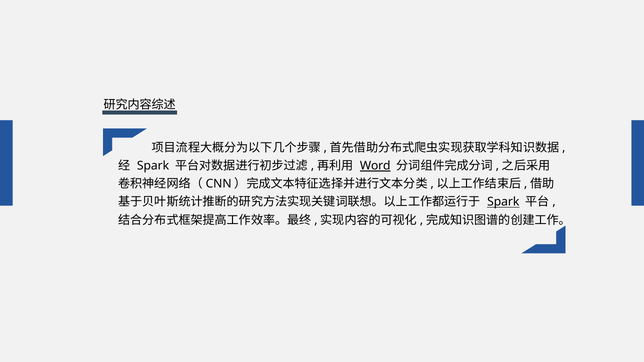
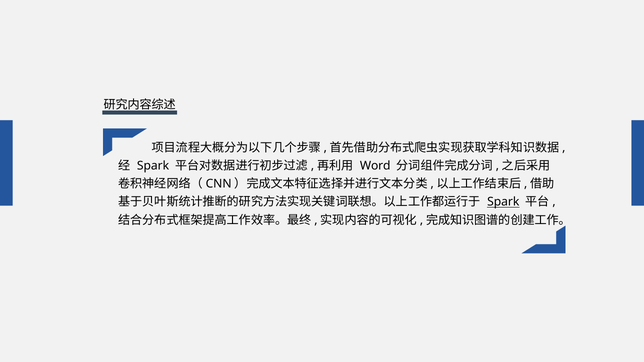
Word underline: present -> none (375, 166)
